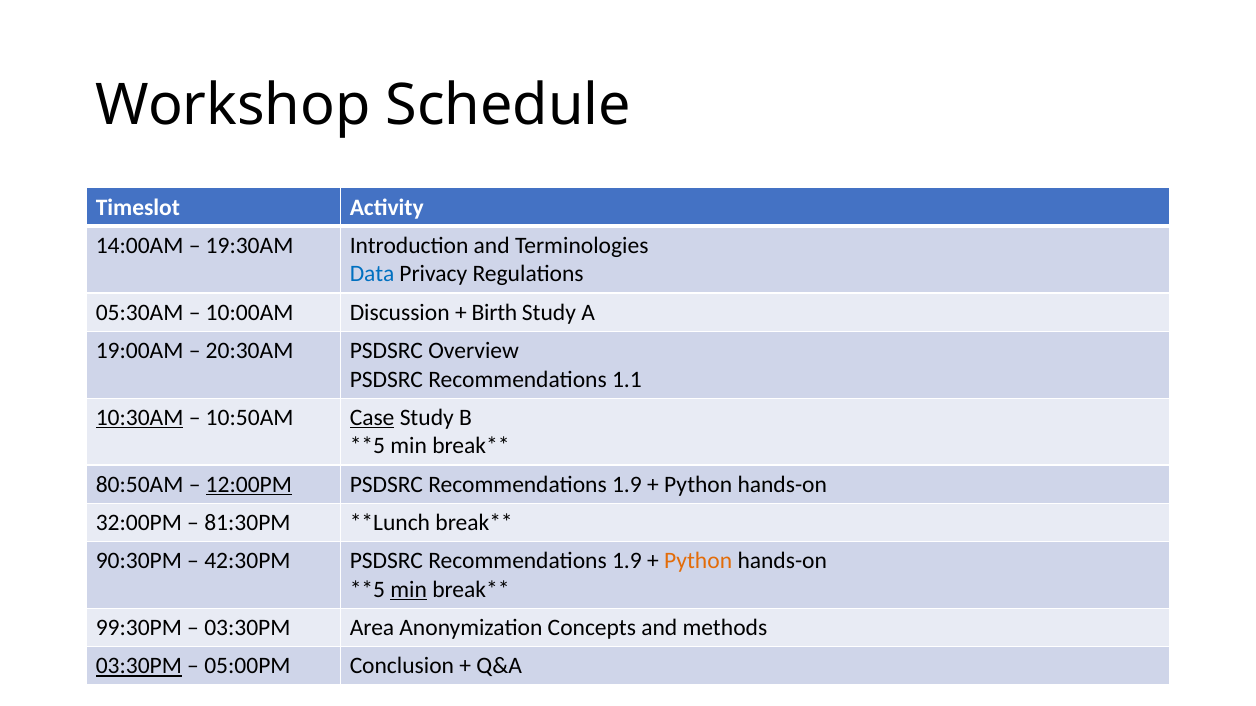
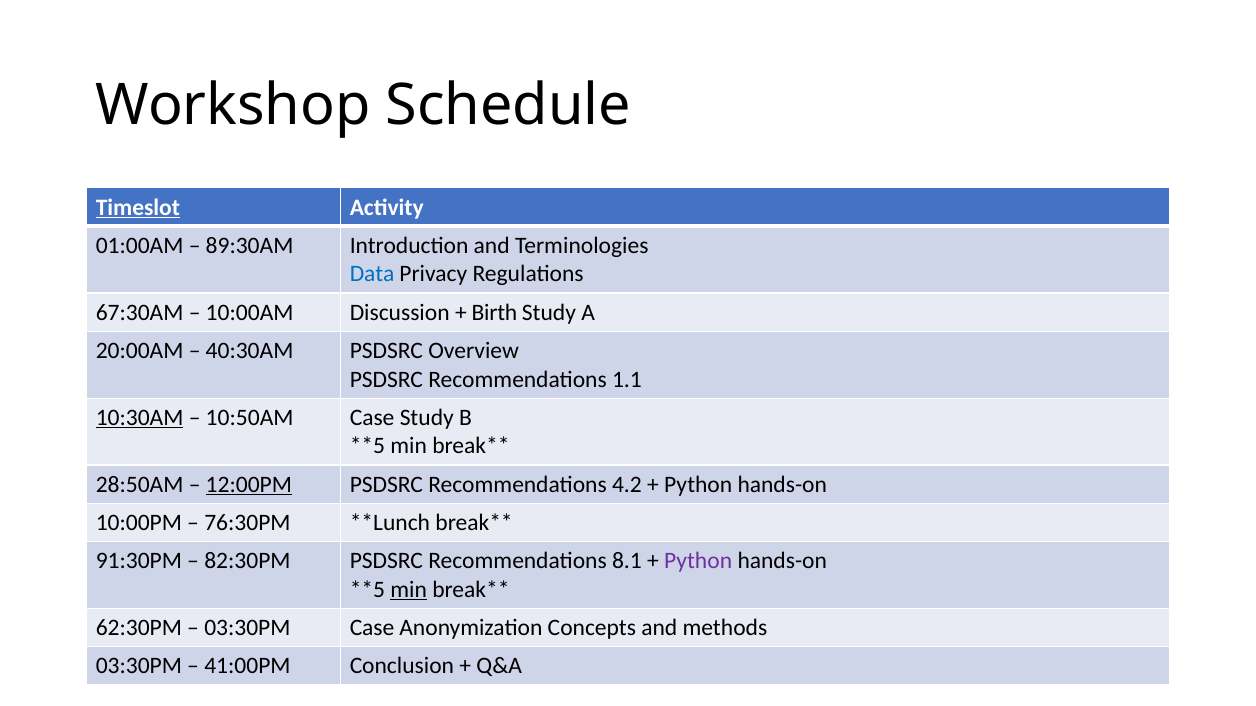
Timeslot underline: none -> present (138, 207)
14:00AM: 14:00AM -> 01:00AM (140, 246)
19:30AM: 19:30AM -> 89:30AM (250, 246)
05:30AM: 05:30AM -> 67:30AM (140, 313)
19:00AM: 19:00AM -> 20:00AM (140, 351)
20:30AM: 20:30AM -> 40:30AM (250, 351)
Case underline: present -> none (372, 418)
80:50AM: 80:50AM -> 28:50AM (140, 485)
1.9: 1.9 -> 4.2 (627, 485)
32:00PM: 32:00PM -> 10:00PM (139, 523)
81:30PM: 81:30PM -> 76:30PM (247, 523)
90:30PM: 90:30PM -> 91:30PM (139, 561)
42:30PM: 42:30PM -> 82:30PM (247, 561)
1.9: 1.9 -> 8.1 (627, 561)
Python colour: orange -> purple (698, 561)
99:30PM: 99:30PM -> 62:30PM (139, 628)
03:30PM Area: Area -> Case (372, 628)
03:30PM underline: present -> none (139, 666)
05:00PM: 05:00PM -> 41:00PM (247, 666)
